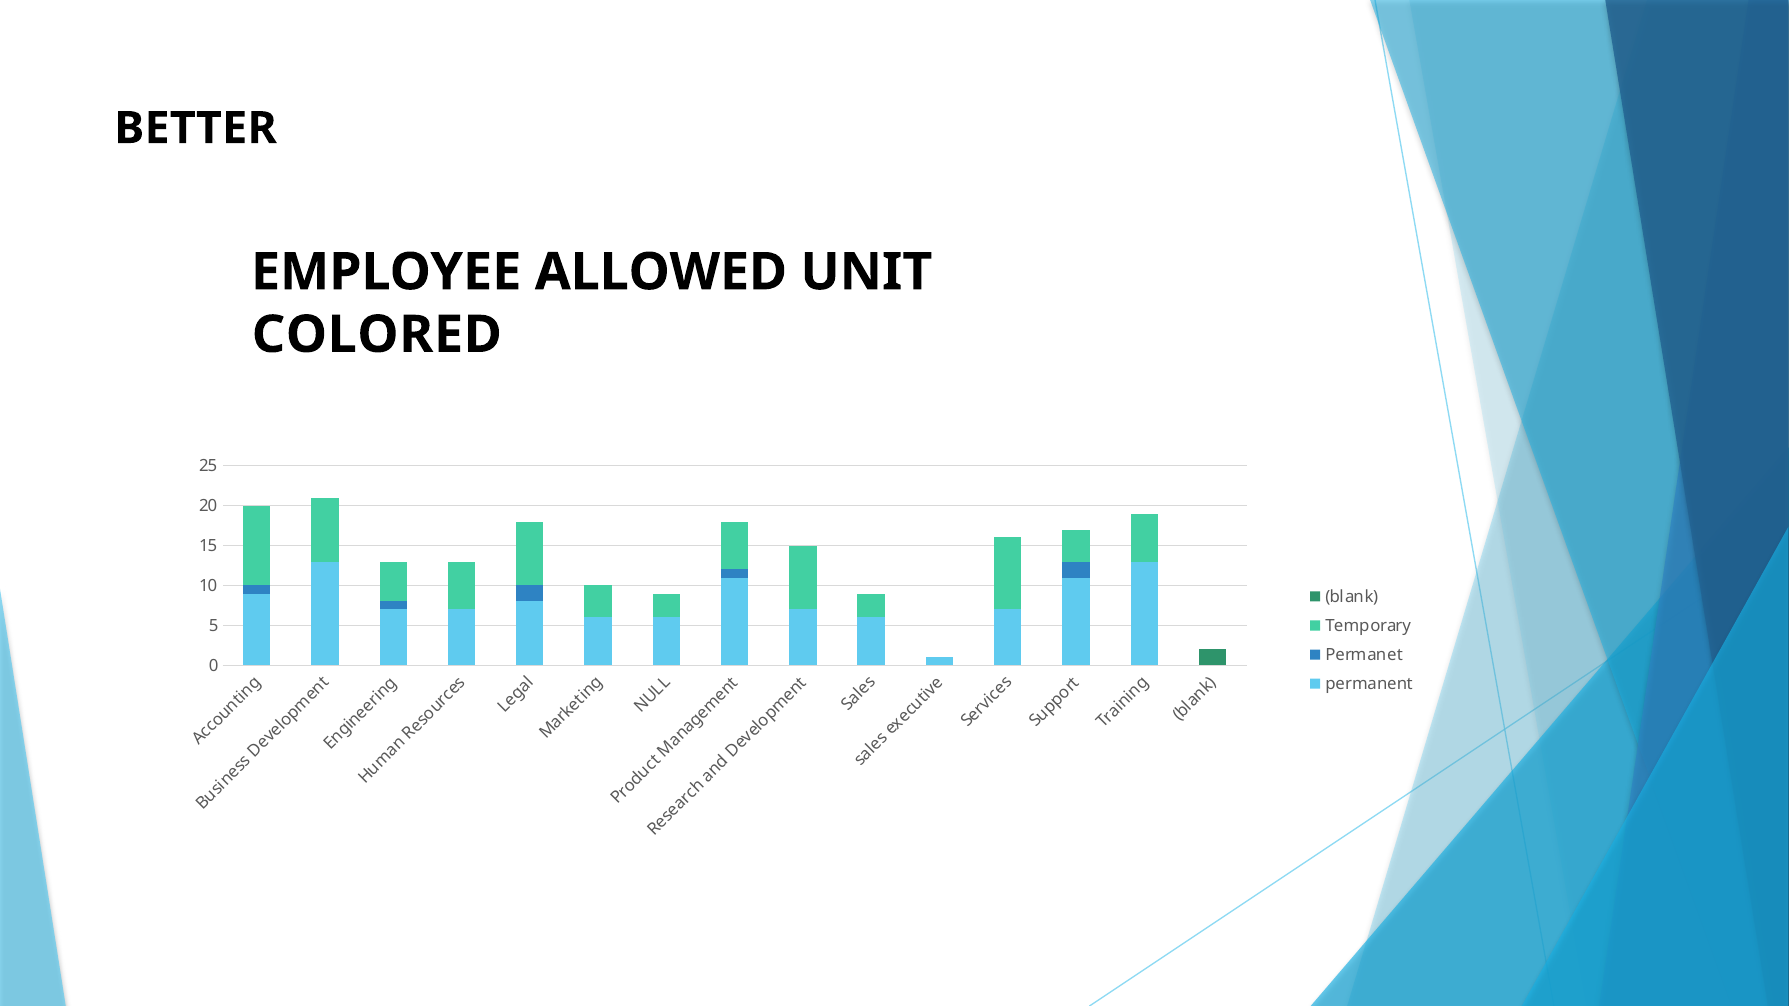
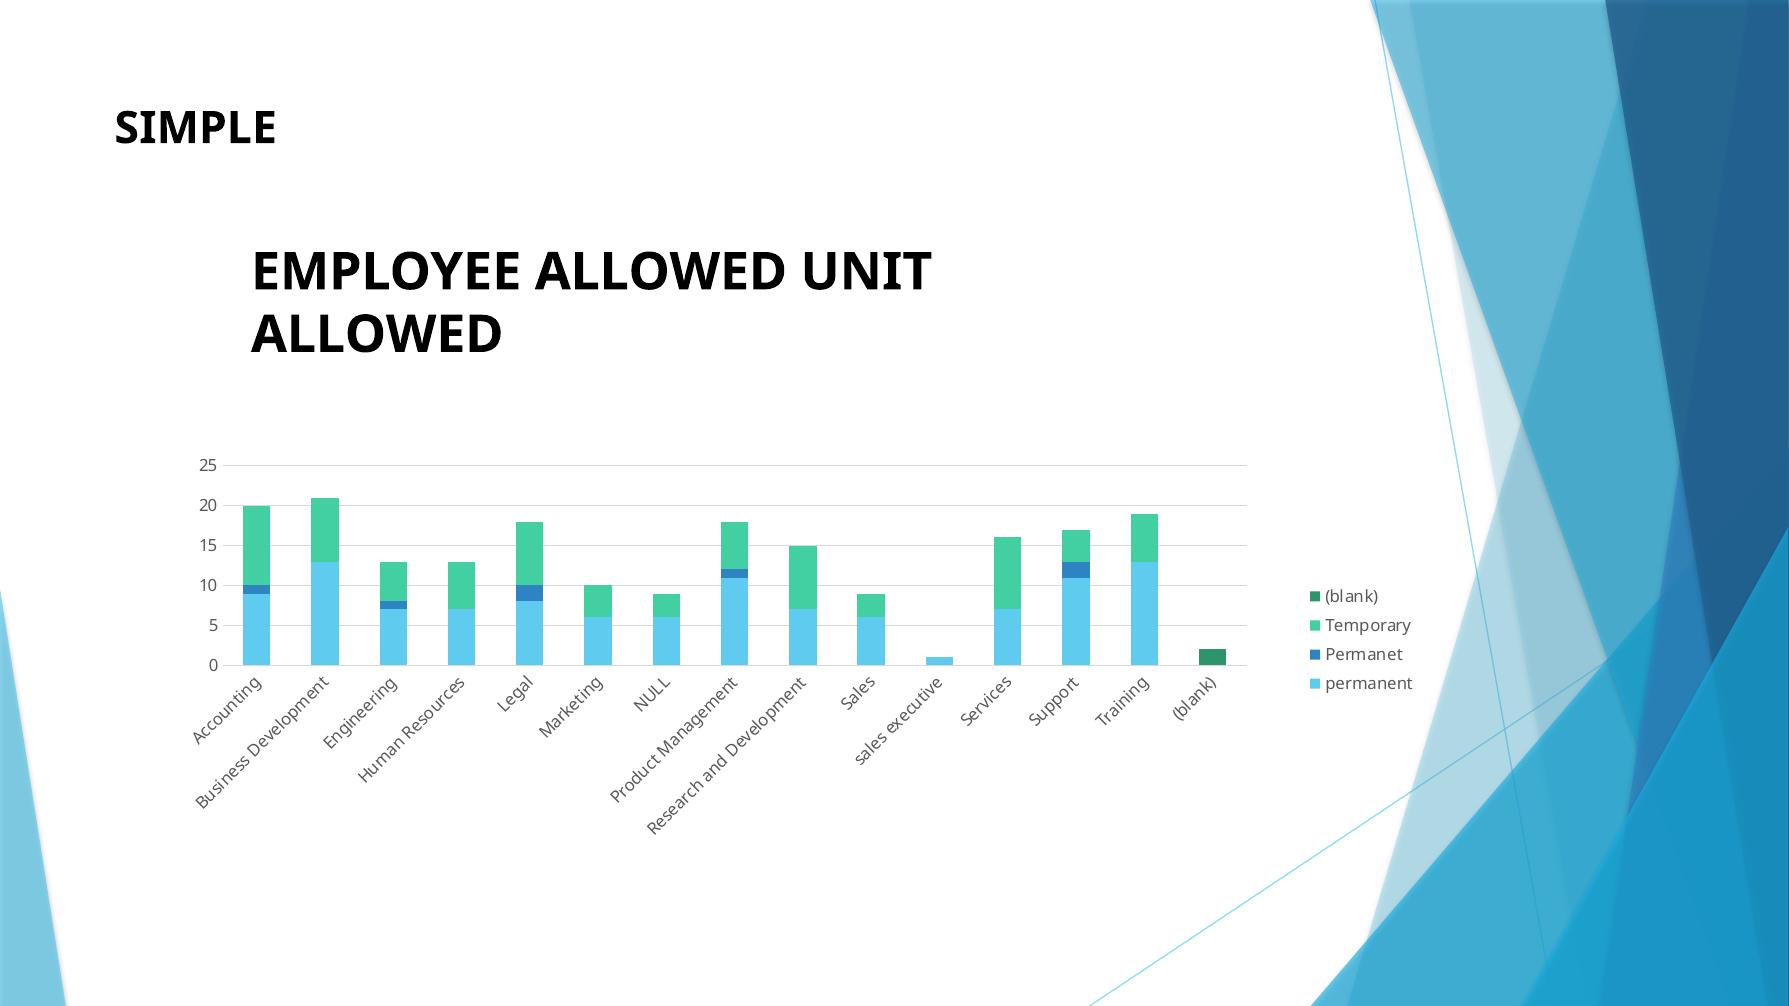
BETTER: BETTER -> SIMPLE (196, 128)
COLORED: COLORED -> ALLOWED (377, 335)
